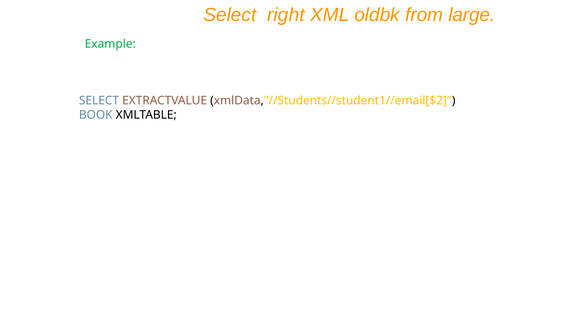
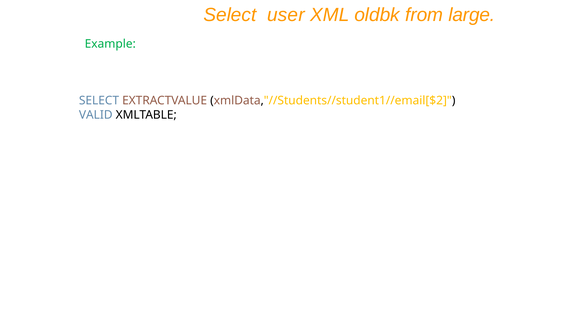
right: right -> user (286, 15)
BOOK: BOOK -> VALID (96, 115)
